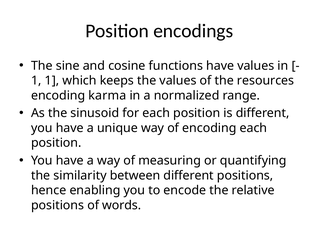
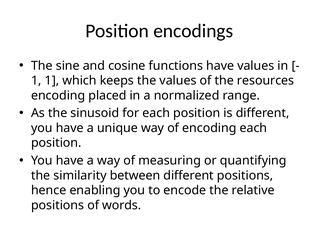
karma: karma -> placed (107, 96)
